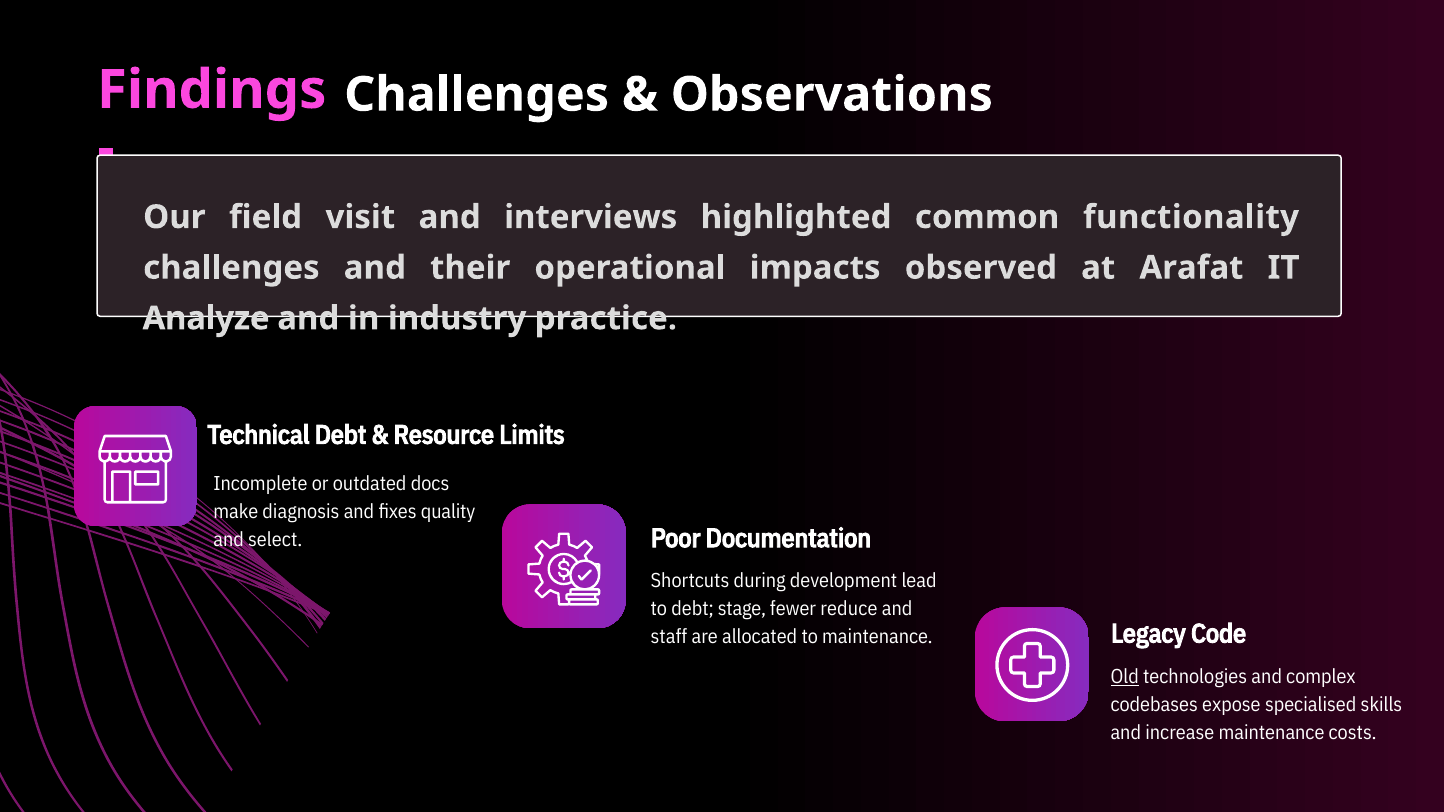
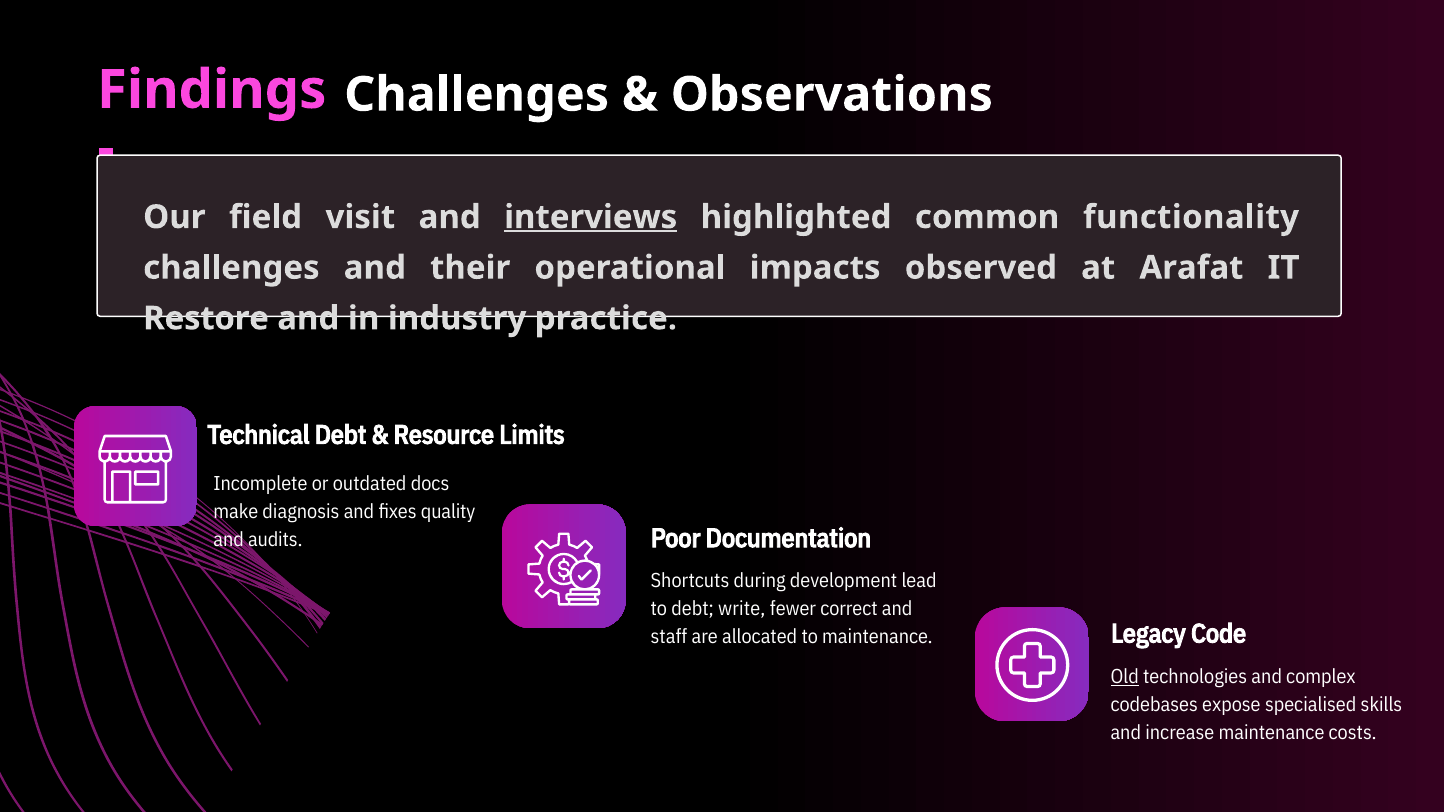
interviews underline: none -> present (591, 217)
Analyze: Analyze -> Restore (206, 319)
select: select -> audits (275, 540)
stage: stage -> write (742, 609)
reduce: reduce -> correct (849, 609)
